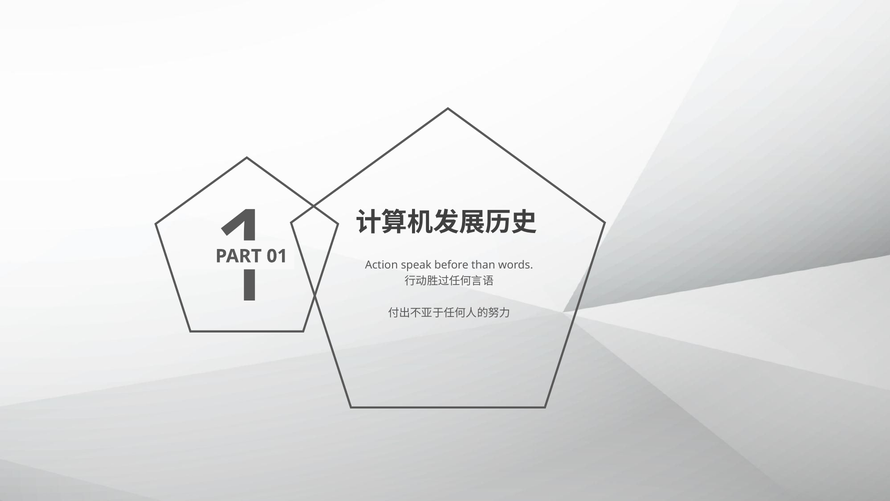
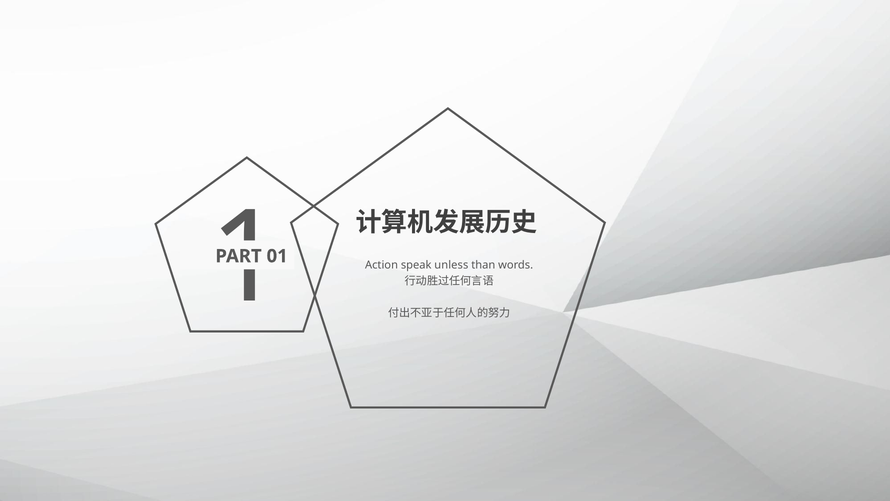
before: before -> unless (451, 265)
